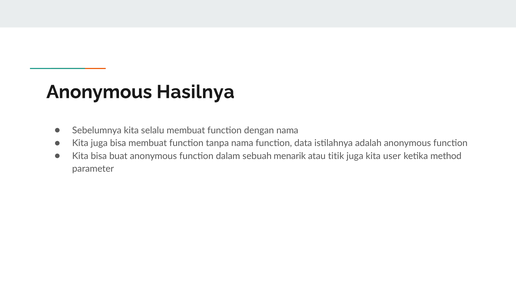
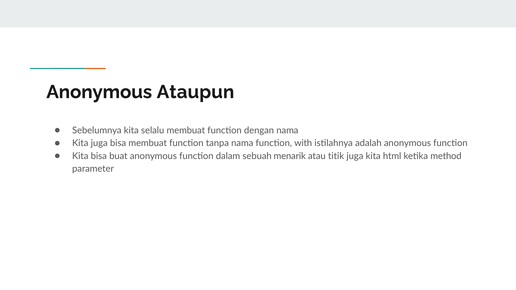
Hasilnya: Hasilnya -> Ataupun (195, 92)
data: data -> with (303, 143)
user: user -> html (392, 156)
